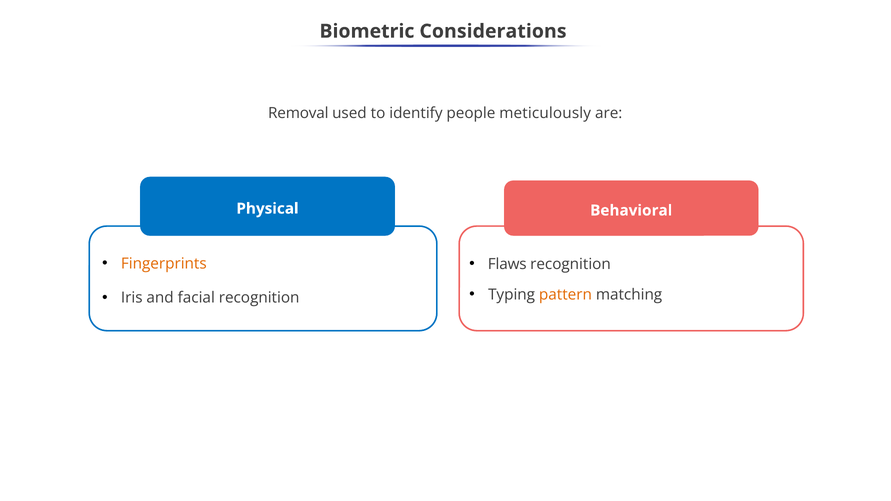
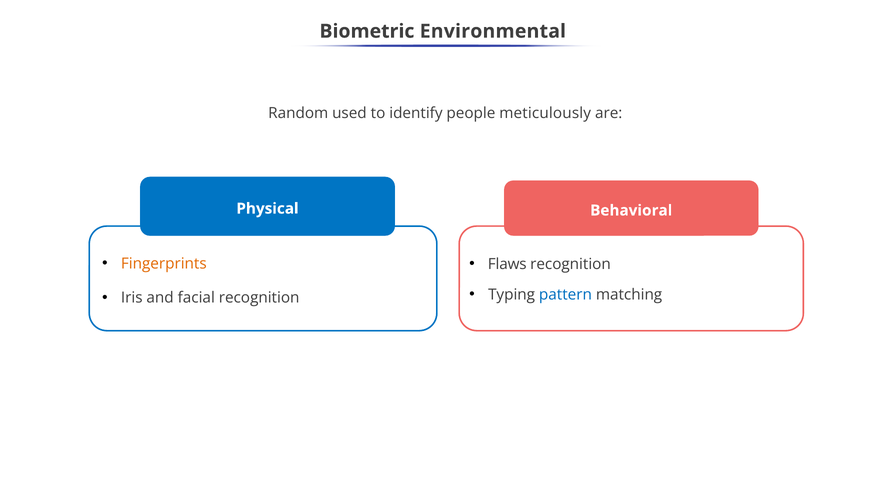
Considerations: Considerations -> Environmental (493, 31)
Removal: Removal -> Random (298, 113)
pattern colour: orange -> blue (565, 295)
